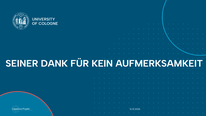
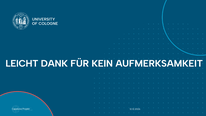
SEINER: SEINER -> LEICHT (22, 63)
